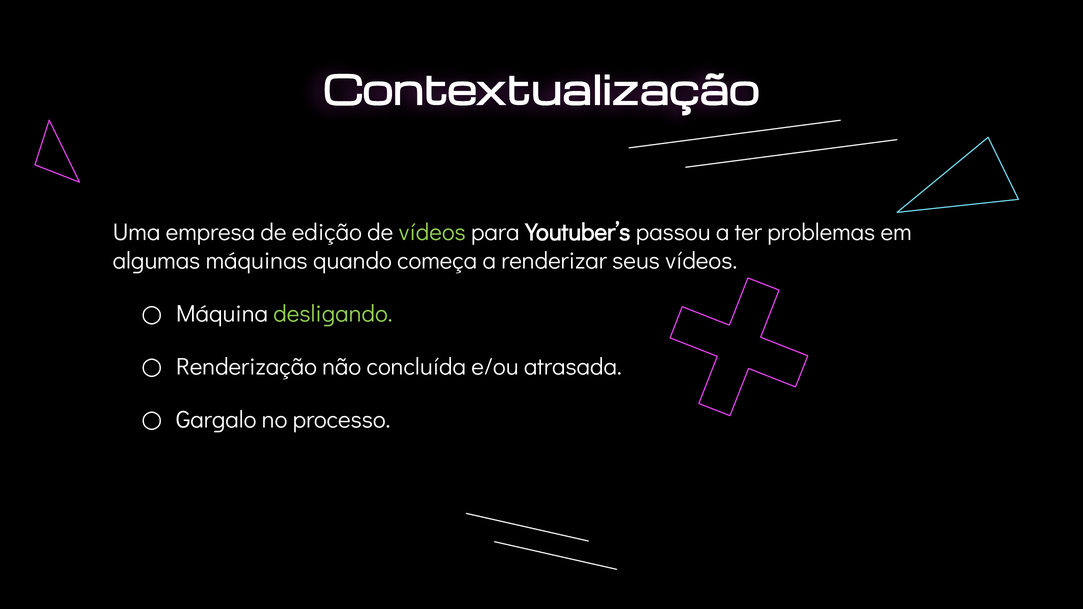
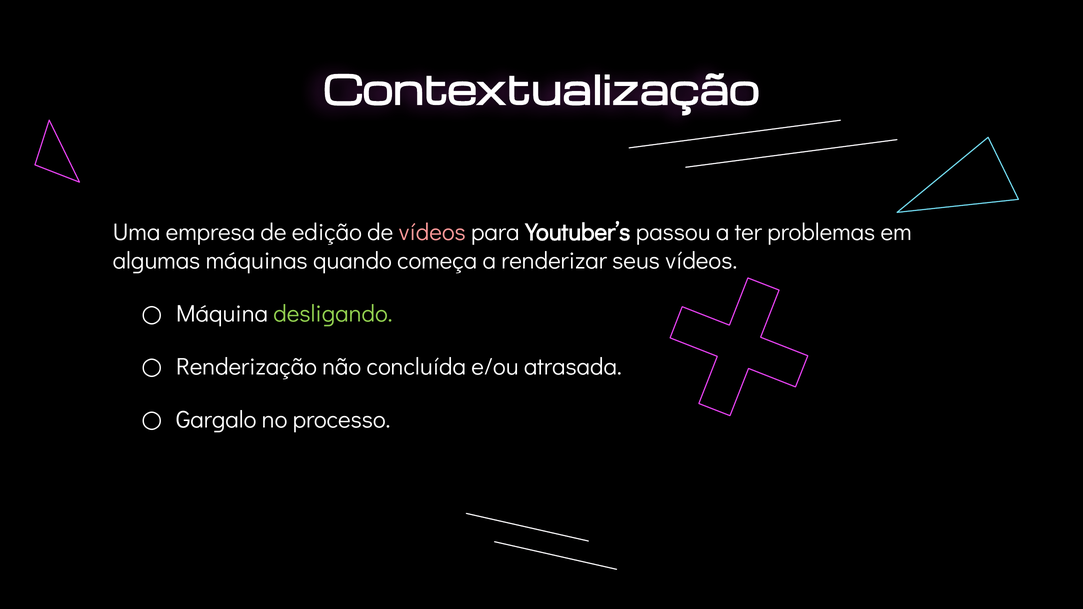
vídeos colour: light green -> pink (432, 232)
